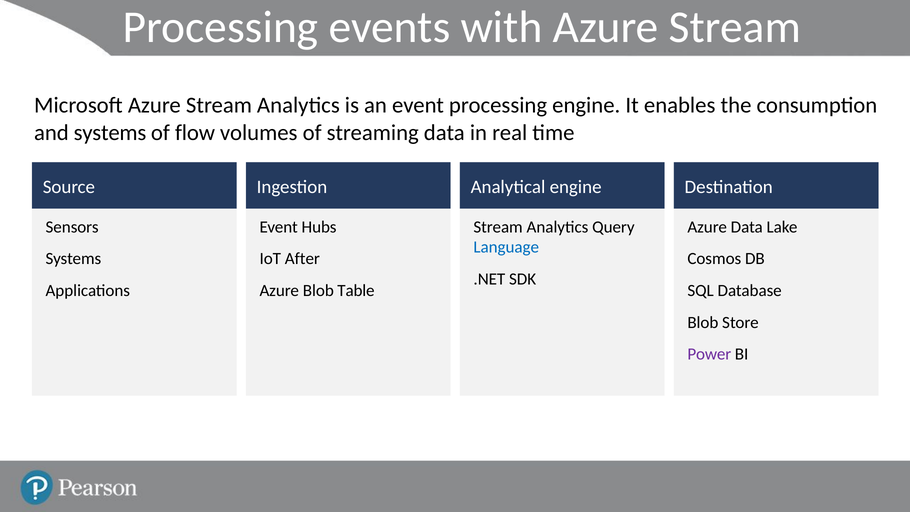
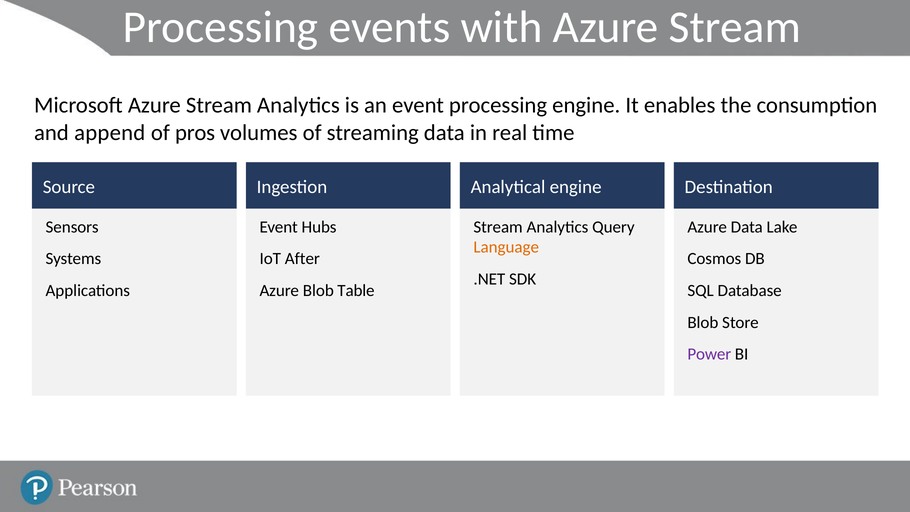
and systems: systems -> append (110, 133)
flow: flow -> pros (195, 133)
Language colour: blue -> orange (506, 247)
